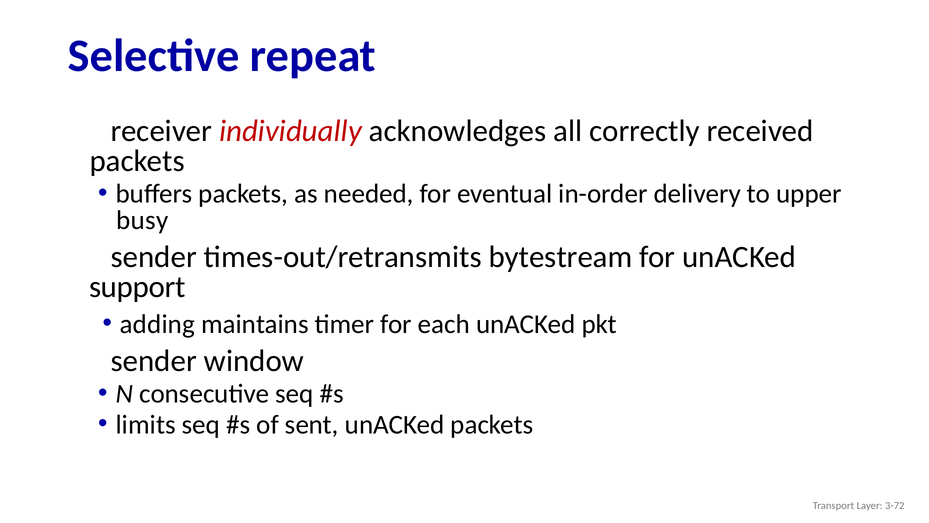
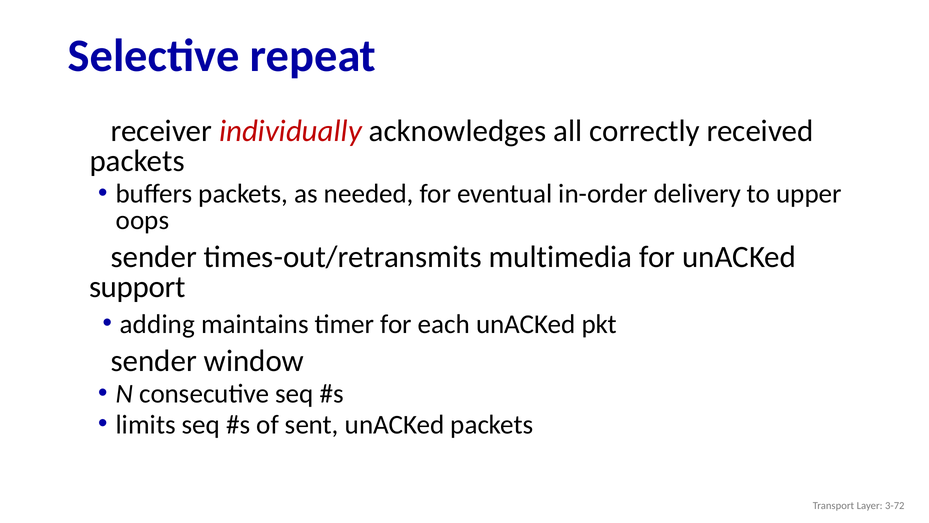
busy: busy -> oops (143, 220)
bytestream: bytestream -> multimedia (561, 257)
